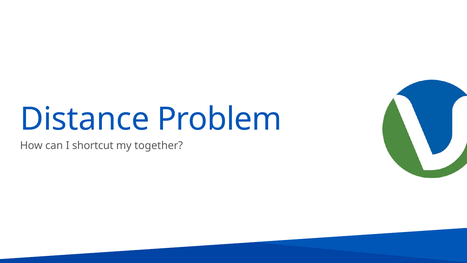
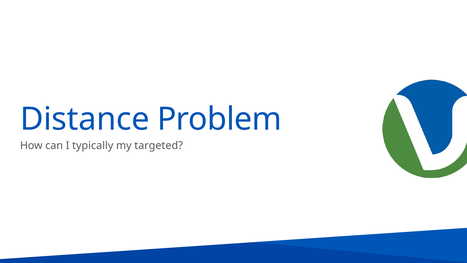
shortcut: shortcut -> typically (93, 145)
together: together -> targeted (159, 145)
